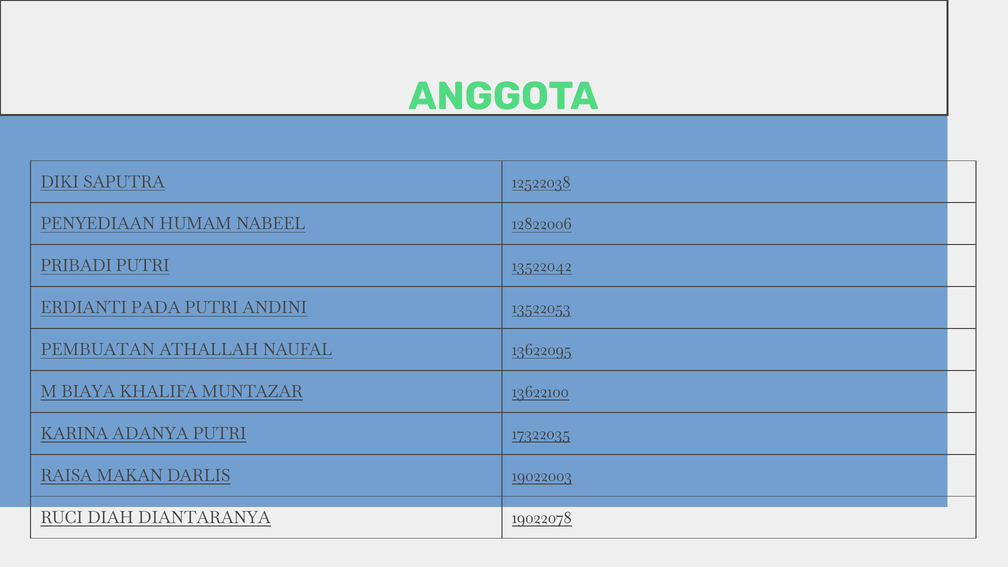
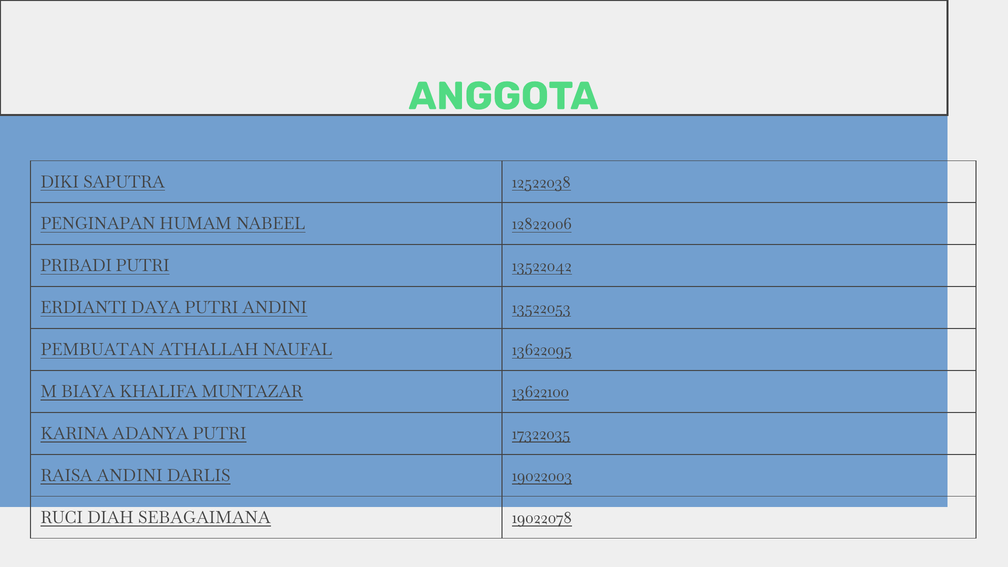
PENYEDIAAN: PENYEDIAAN -> PENGINAPAN (98, 224)
PADA: PADA -> DAYA (156, 308)
RAISA MAKAN: MAKAN -> ANDINI (130, 476)
DIANTARANYA: DIANTARANYA -> SEBAGAIMANA (204, 518)
